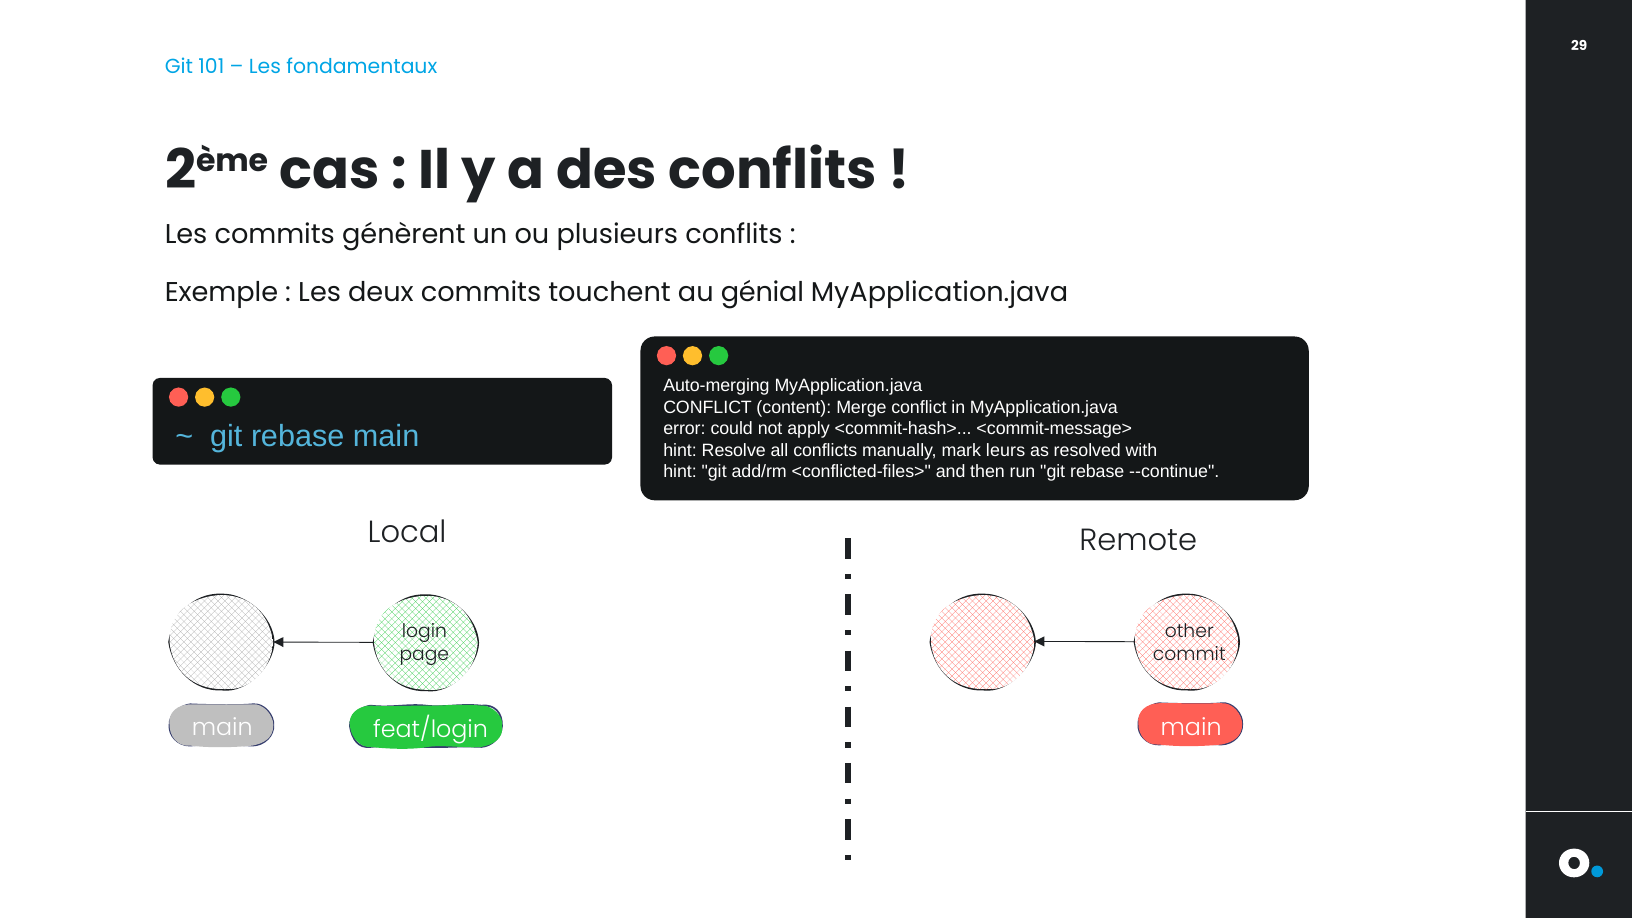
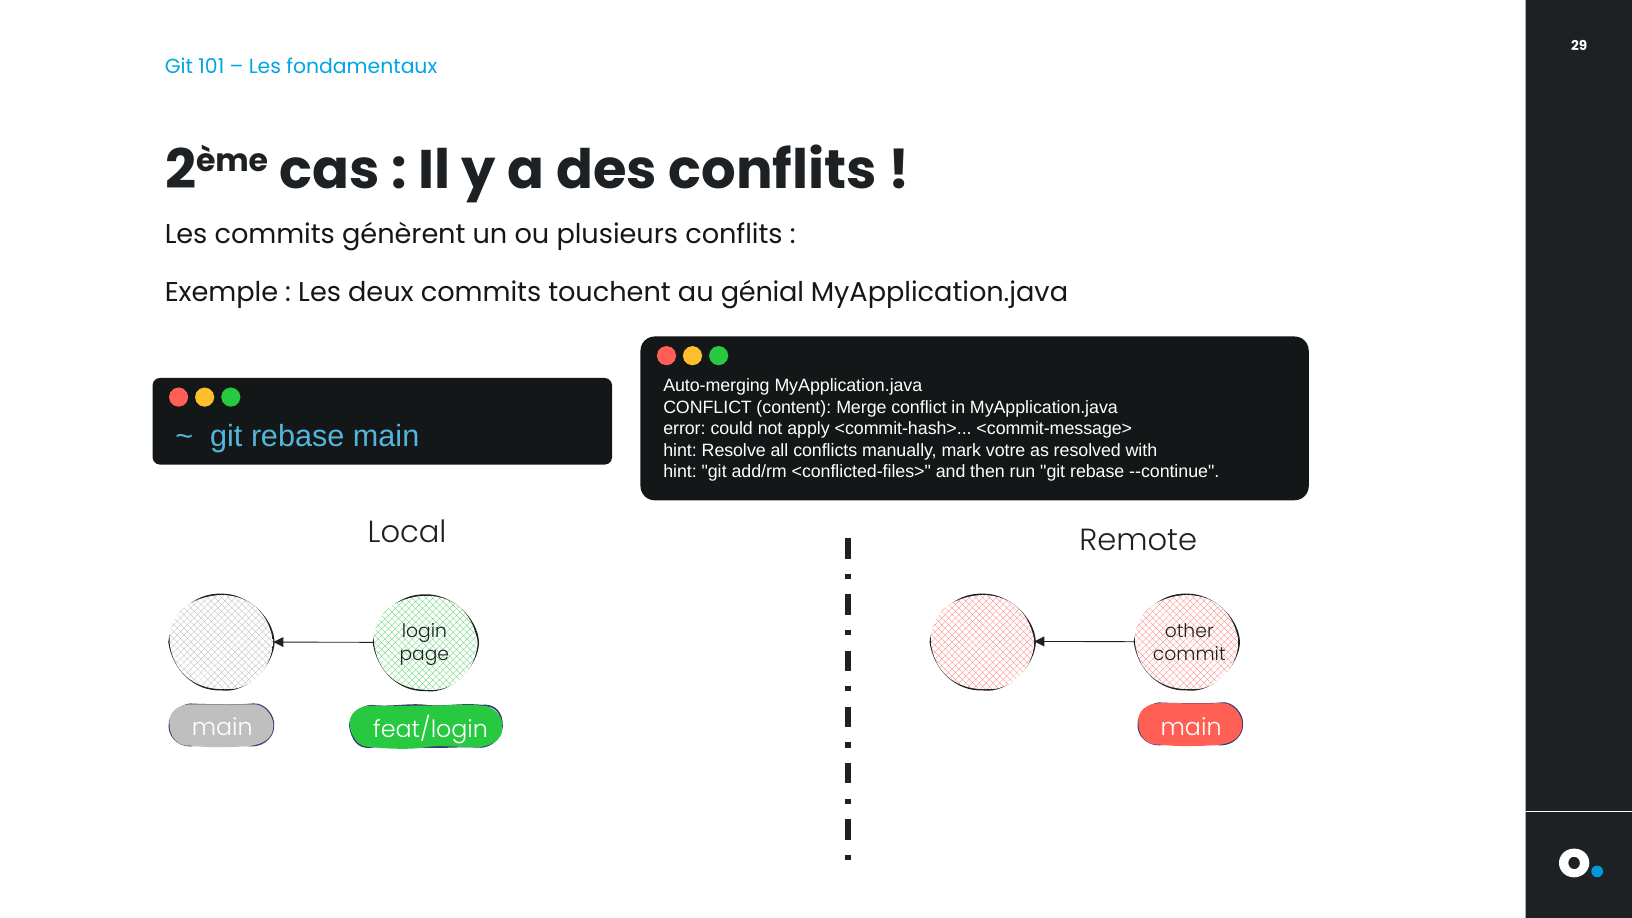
leurs: leurs -> votre (1006, 450)
